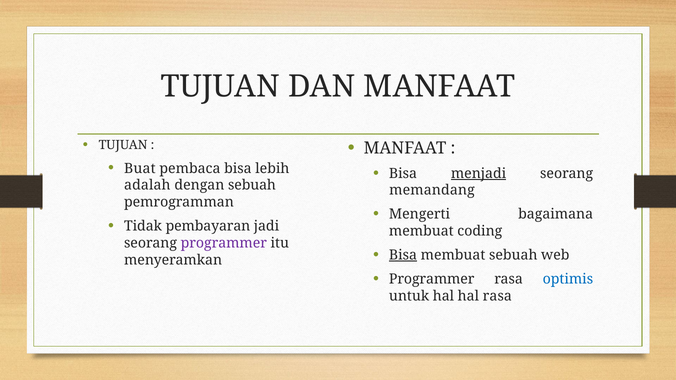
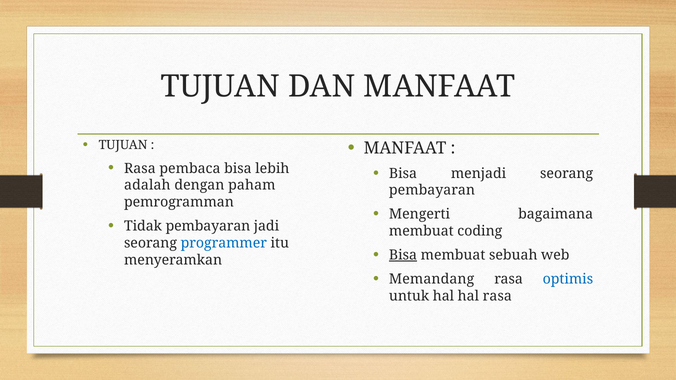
Buat: Buat -> Rasa (140, 168)
menjadi underline: present -> none (479, 174)
dengan sebuah: sebuah -> paham (252, 185)
memandang: memandang -> pembayaran (432, 190)
programmer colour: purple -> blue (224, 243)
Programmer: Programmer -> Memandang (432, 279)
